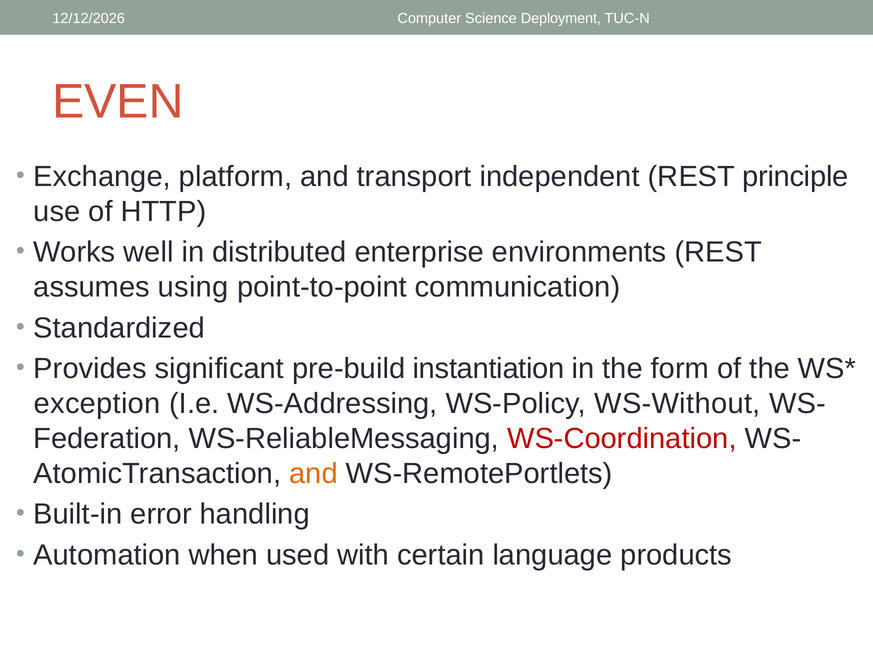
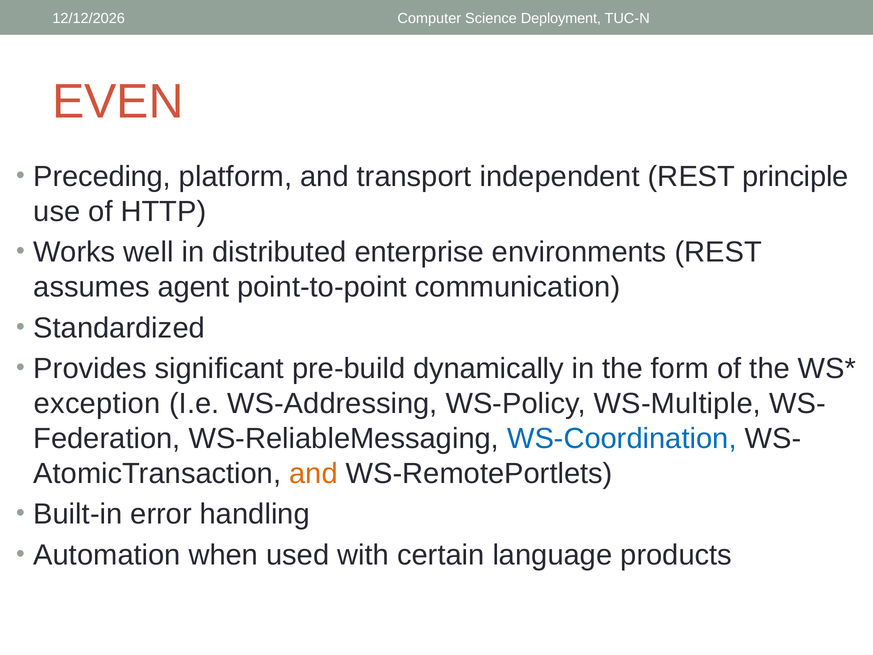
Exchange: Exchange -> Preceding (102, 177)
using: using -> agent (194, 287)
instantiation: instantiation -> dynamically (489, 369)
WS-Without: WS-Without -> WS-Multiple (677, 404)
WS-Coordination colour: red -> blue (622, 439)
